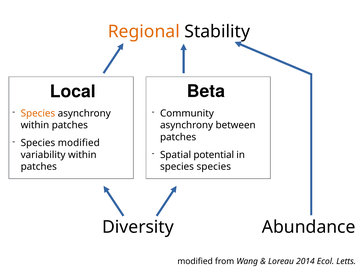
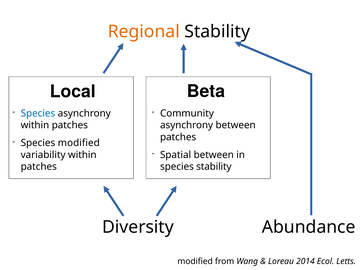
Species colour: orange -> blue (38, 113)
Spatial potential: potential -> between (214, 155)
species species: species -> stability (214, 167)
